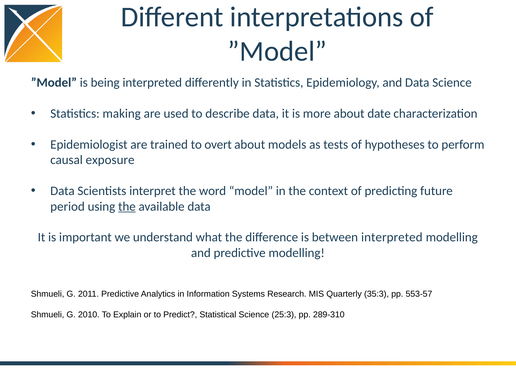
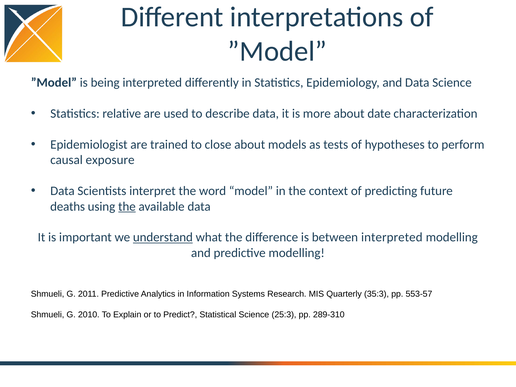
making: making -> relative (122, 114)
overt: overt -> close (218, 145)
period: period -> deaths (68, 206)
understand underline: none -> present (163, 237)
